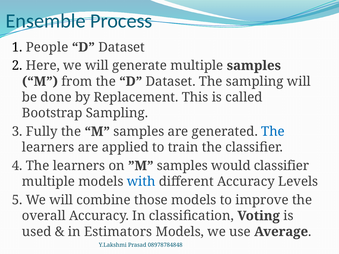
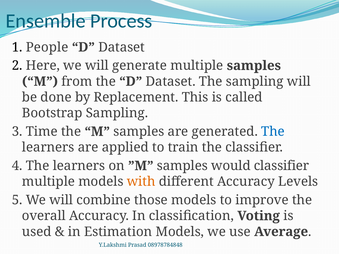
Fully: Fully -> Time (42, 132)
with colour: blue -> orange (141, 182)
Estimators: Estimators -> Estimation (118, 232)
